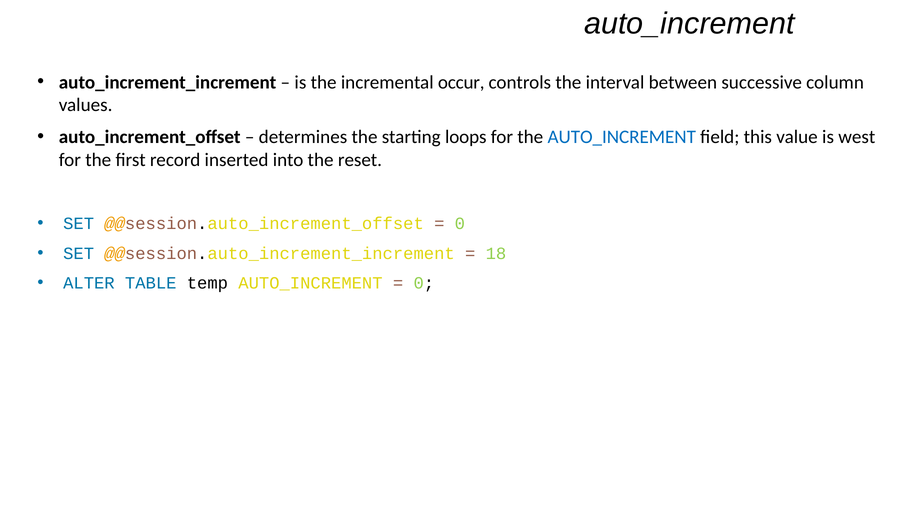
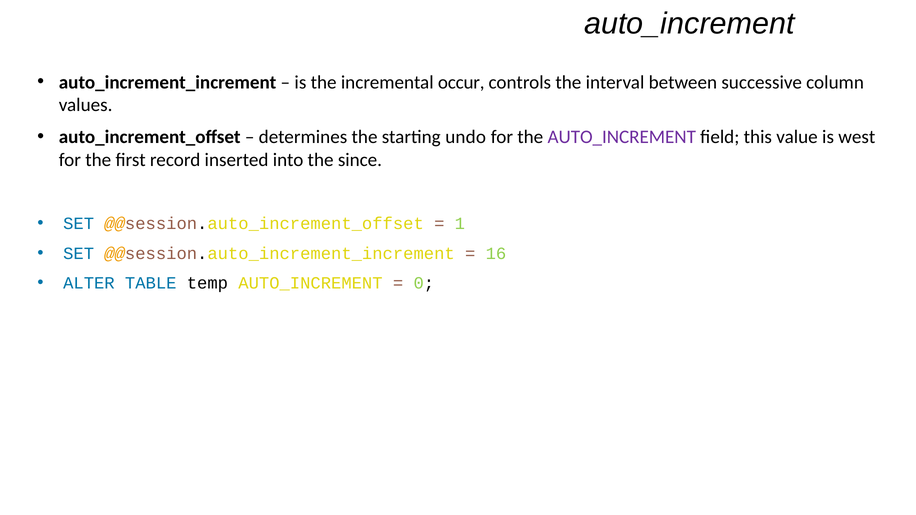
loops: loops -> undo (466, 137)
AUTO_INCREMENT colour: blue -> purple (622, 137)
reset: reset -> since (360, 160)
0: 0 -> 1 (460, 224)
18: 18 -> 16 (496, 254)
